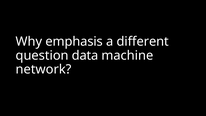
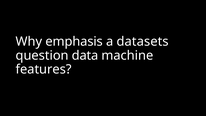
different: different -> datasets (143, 41)
network: network -> features (44, 69)
